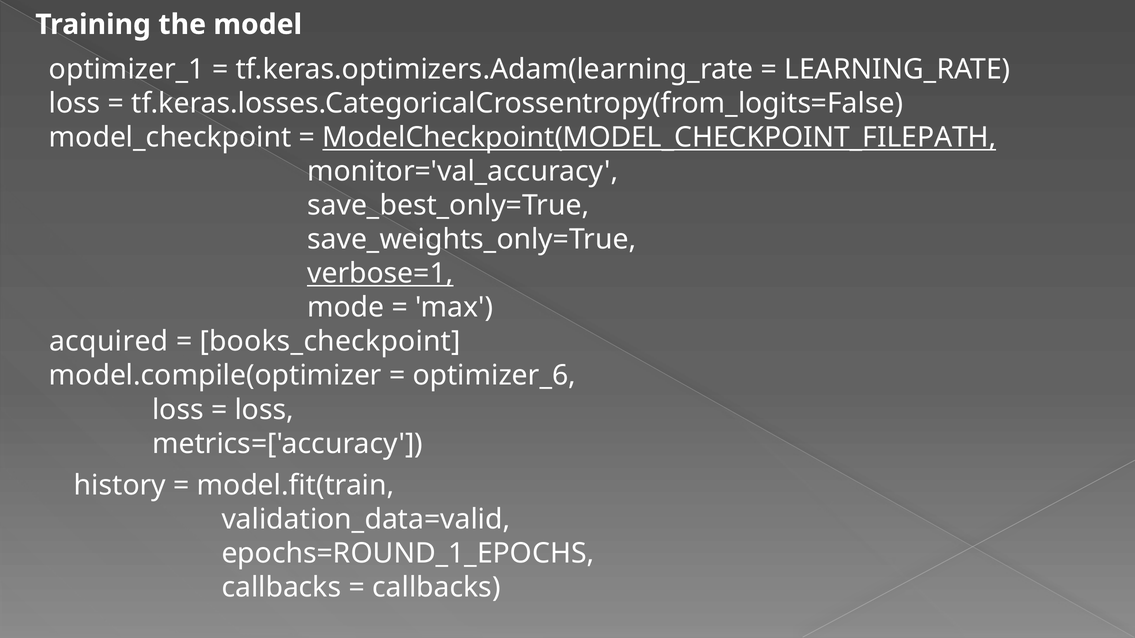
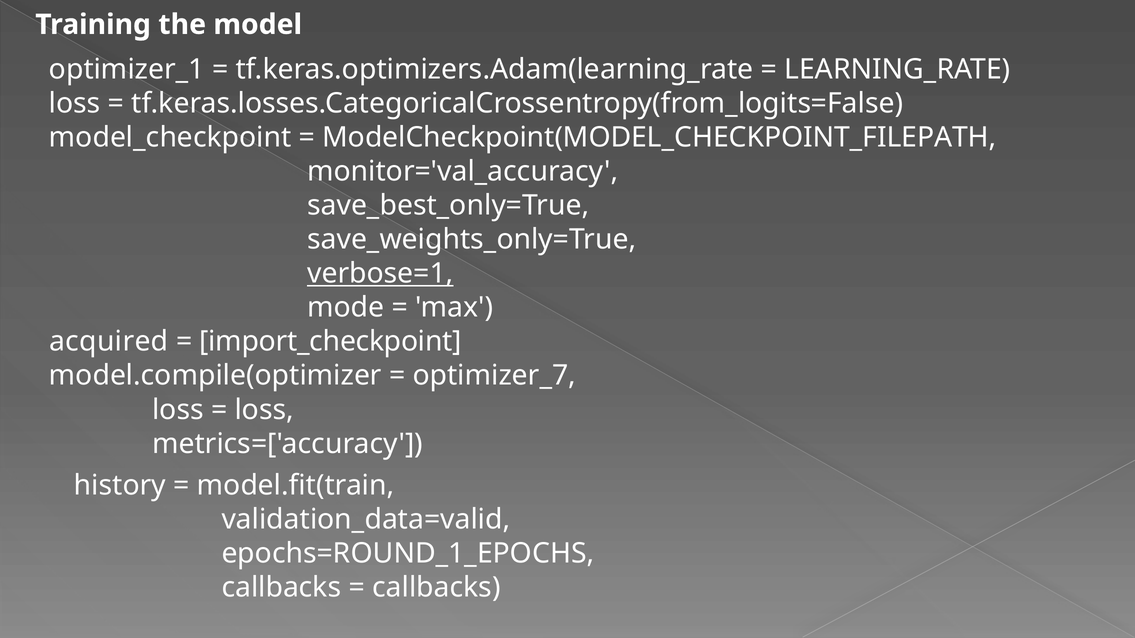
ModelCheckpoint(MODEL_CHECKPOINT_FILEPATH underline: present -> none (659, 138)
books_checkpoint: books_checkpoint -> import_checkpoint (330, 342)
optimizer_6: optimizer_6 -> optimizer_7 (494, 376)
